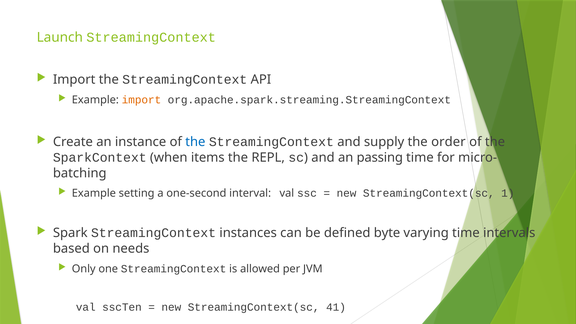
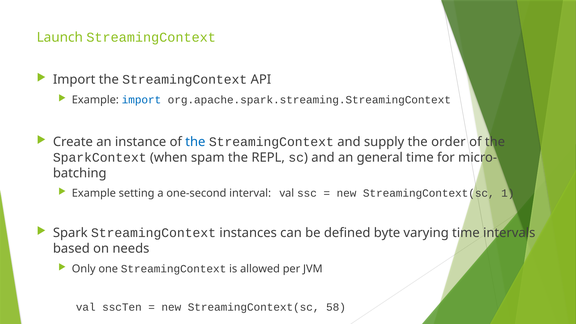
import colour: orange -> blue (141, 100)
items: items -> spam (208, 157)
passing: passing -> general (380, 157)
41: 41 -> 58 (336, 307)
